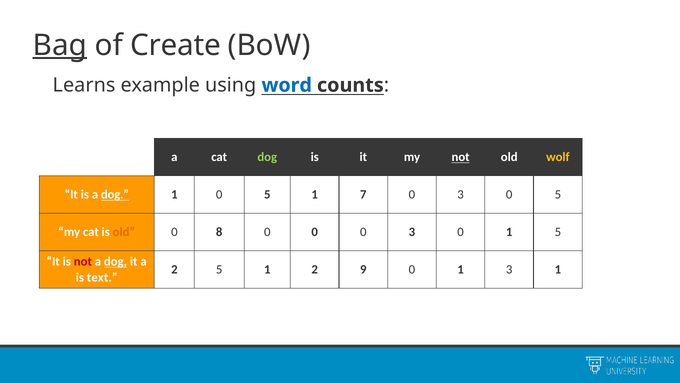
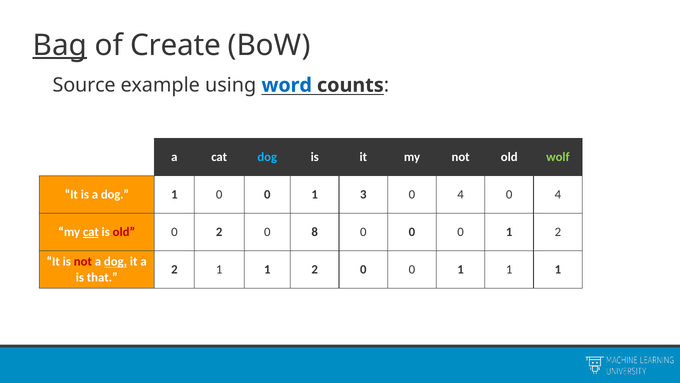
Learns: Learns -> Source (84, 85)
dog colour: light green -> light blue (267, 157)
not underline: present -> none (461, 157)
wolf colour: yellow -> light green (558, 157)
dog underline: present -> none (115, 194)
1 0 5: 5 -> 0 (267, 194)
7: 7 -> 3 (363, 194)
3: 3 -> 4 (461, 194)
5: 5 -> 4 (558, 194)
cat underline: none -> present (91, 232)
old colour: orange -> red (124, 232)
0 8: 8 -> 2 (219, 232)
0: 0 -> 8 (315, 232)
3: 3 -> 0 (412, 232)
0 1 5: 5 -> 2 (558, 232)
2 5: 5 -> 1 (219, 269)
1 2 9: 9 -> 0 (363, 269)
0 1 3: 3 -> 1 (509, 269)
text: text -> that (102, 277)
